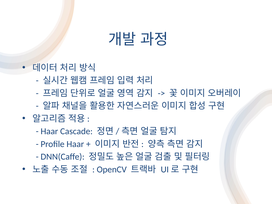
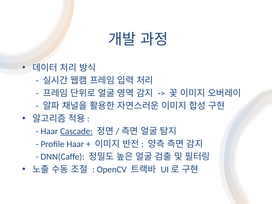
Cascade underline: none -> present (76, 131)
